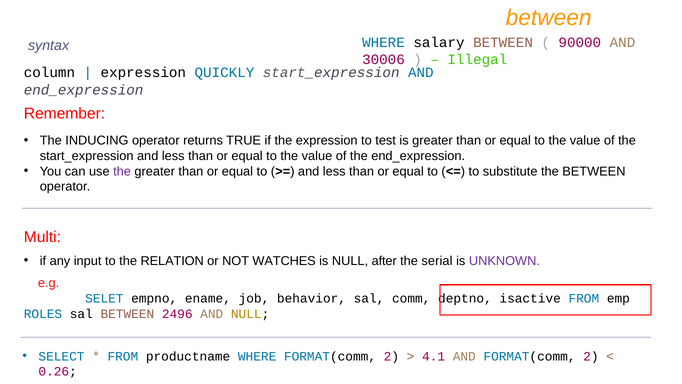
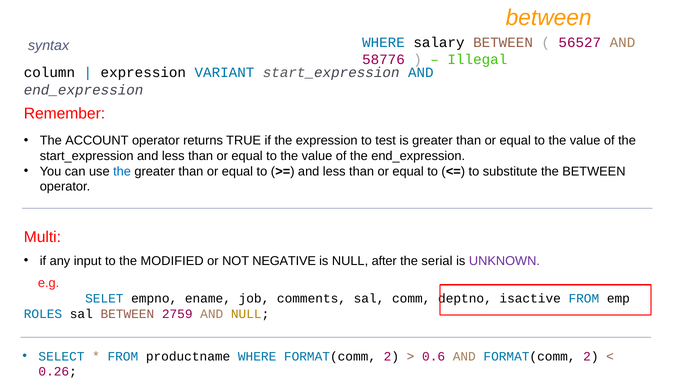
90000: 90000 -> 56527 (580, 43)
30006: 30006 -> 58776 (383, 60)
QUICKLY: QUICKLY -> VARIANT (224, 73)
INDUCING: INDUCING -> ACCOUNT (97, 141)
the colour: purple -> blue (122, 171)
RELATION: RELATION -> MODIFIED (172, 261)
WATCHES: WATCHES -> NEGATIVE (284, 261)
behavior: behavior -> comments (311, 298)
2496: 2496 -> 2759 (177, 314)
4.1: 4.1 -> 0.6 (434, 356)
